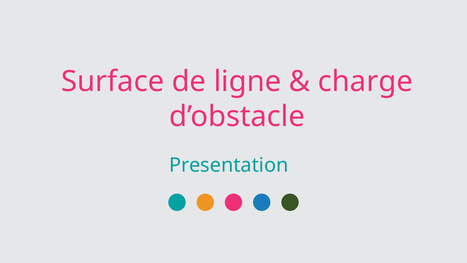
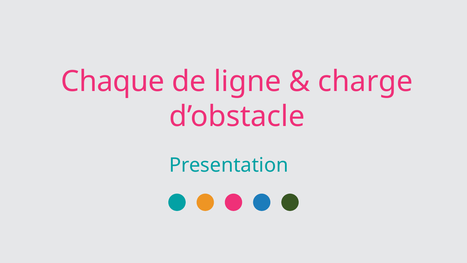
Surface: Surface -> Chaque (113, 81)
